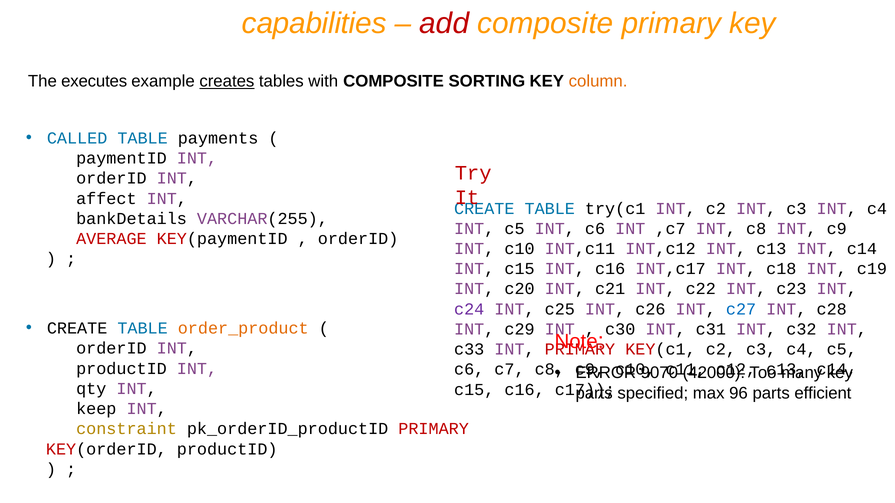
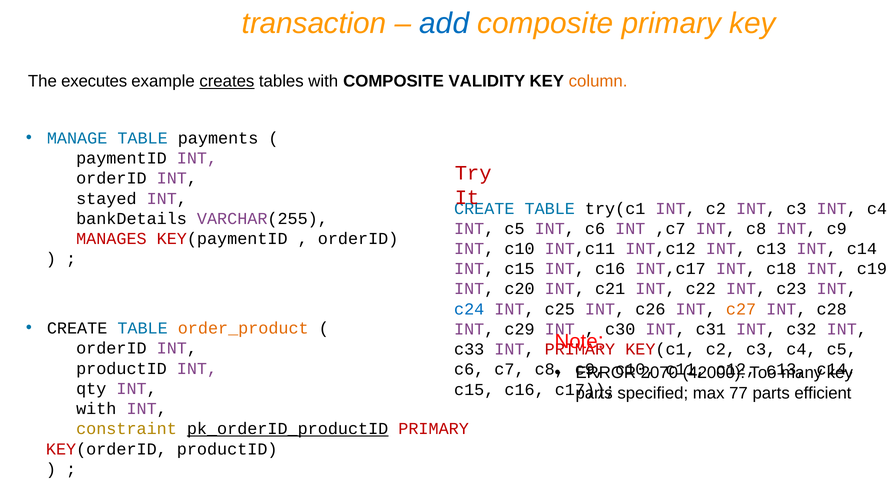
capabilities: capabilities -> transaction (314, 23)
add colour: red -> blue (444, 23)
SORTING: SORTING -> VALIDITY (487, 81)
CALLED: CALLED -> MANAGE (77, 138)
affect: affect -> stayed (106, 199)
AVERAGE: AVERAGE -> MANAGES (111, 239)
c24 colour: purple -> blue (469, 309)
c27 colour: blue -> orange (741, 309)
9070: 9070 -> 2070 (659, 373)
96: 96 -> 77 (739, 393)
keep: keep -> with (96, 409)
pk_orderID_productID underline: none -> present (288, 429)
